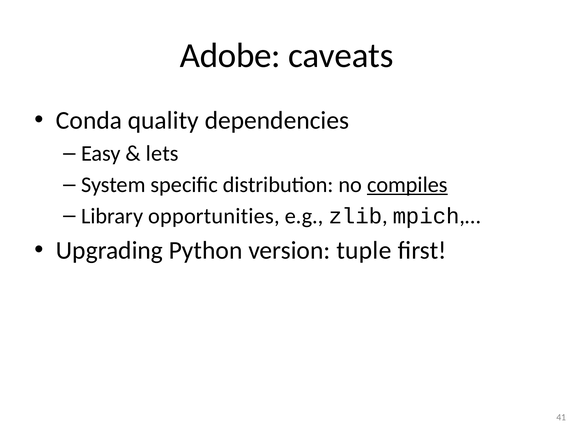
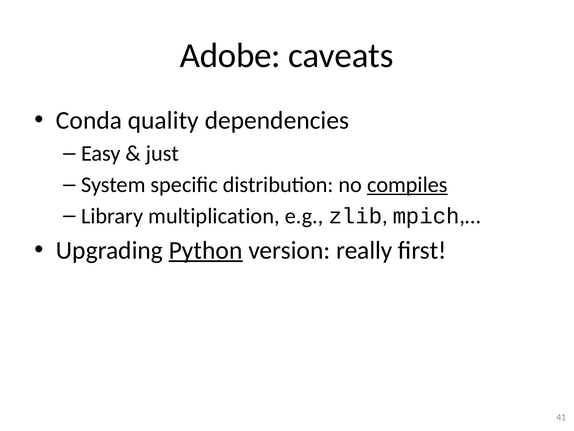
lets: lets -> just (162, 153)
opportunities: opportunities -> multiplication (214, 216)
Python underline: none -> present (206, 250)
tuple: tuple -> really (364, 250)
